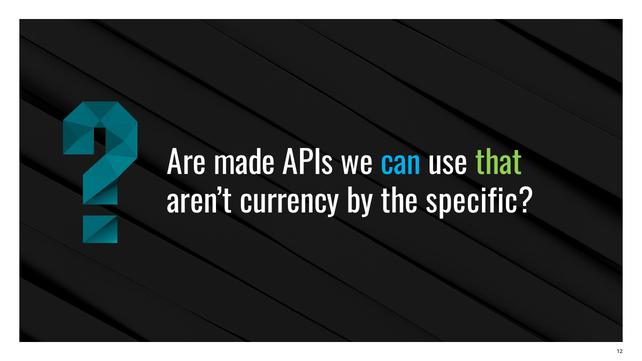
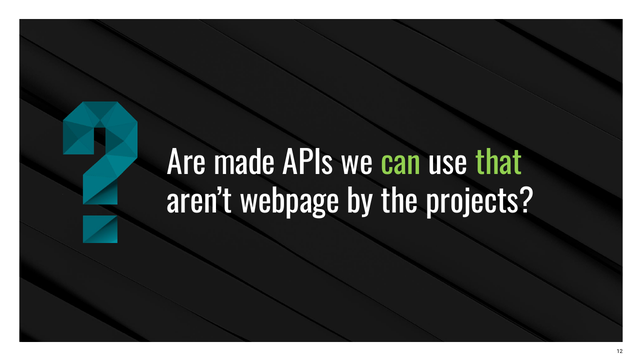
can colour: light blue -> light green (401, 164)
currency: currency -> webpage (290, 202)
specific: specific -> projects (480, 202)
